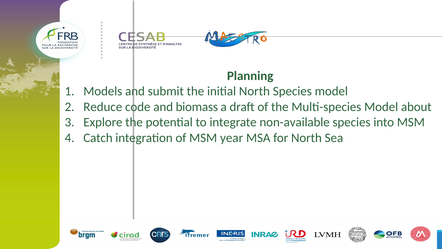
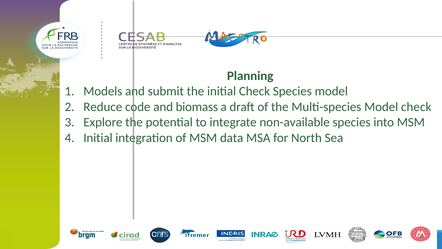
initial North: North -> Check (255, 91)
Model about: about -> check (416, 107)
Catch: Catch -> Initial (98, 138)
year: year -> data (232, 138)
